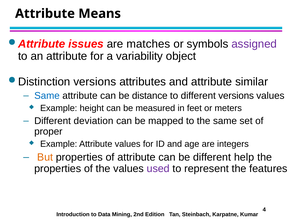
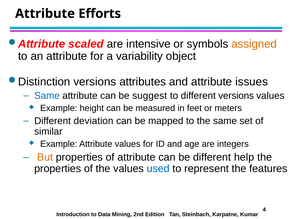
Means: Means -> Efforts (100, 14)
issues: issues -> scaled (86, 44)
matches: matches -> intensive (148, 44)
assigned colour: purple -> orange (254, 44)
similar: similar -> issues (252, 82)
distance: distance -> suggest (150, 96)
proper: proper -> similar (48, 131)
used colour: purple -> blue (158, 169)
